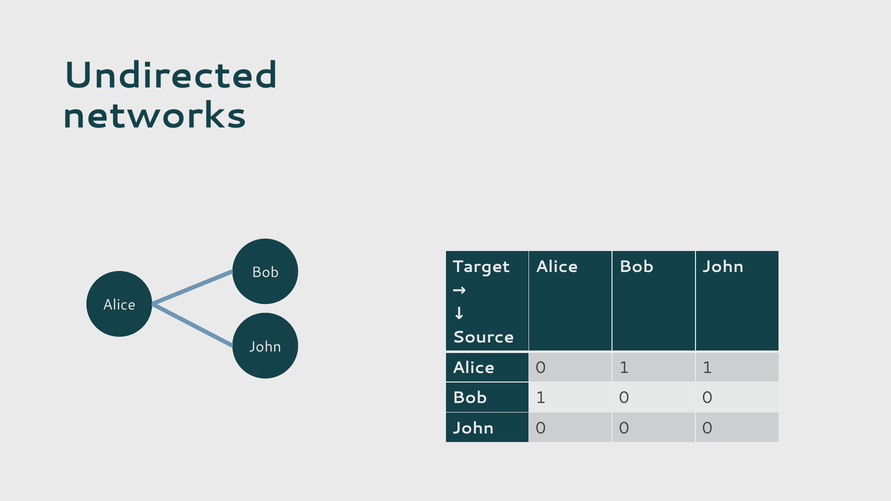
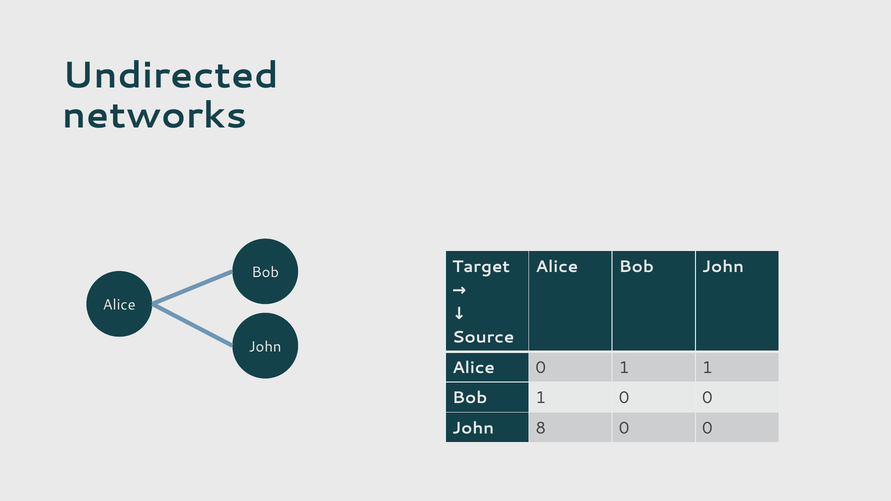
John 0: 0 -> 8 (541, 428)
